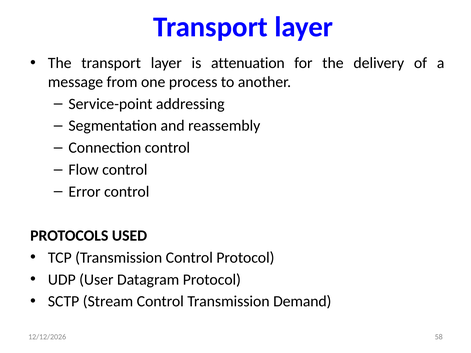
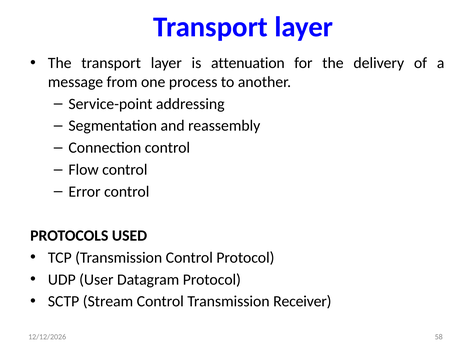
Demand: Demand -> Receiver (302, 302)
